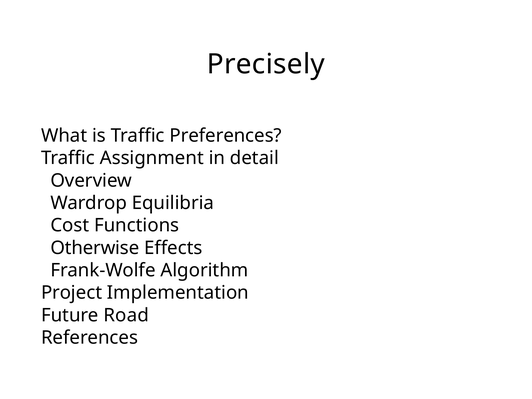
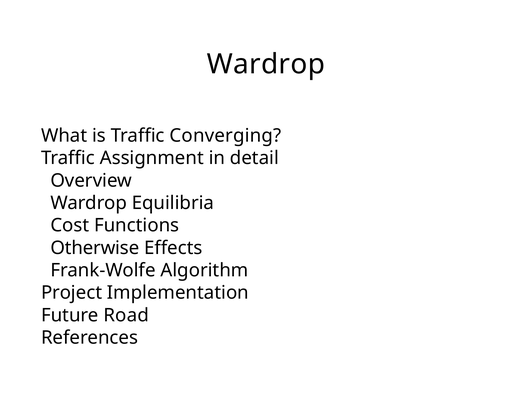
Precisely: Precisely -> Wardrop (266, 64)
Preferences: Preferences -> Converging (225, 136)
